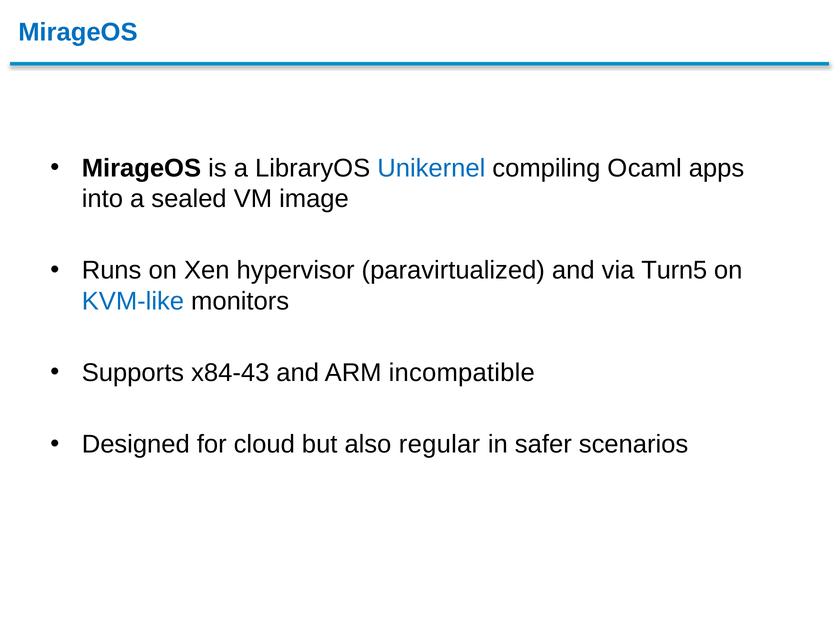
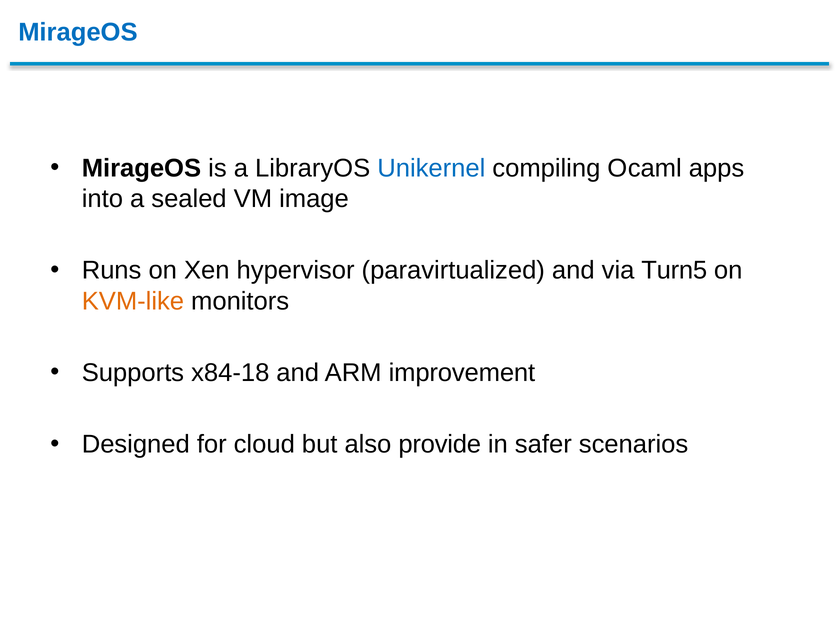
KVM-like colour: blue -> orange (133, 301)
x84-43: x84-43 -> x84-18 (230, 373)
incompatible: incompatible -> improvement (462, 373)
regular: regular -> provide (440, 445)
